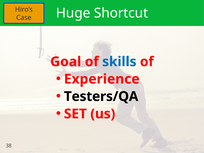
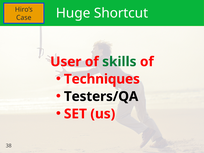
Goal: Goal -> User (66, 62)
skills colour: blue -> green (119, 62)
Experience: Experience -> Techniques (102, 79)
